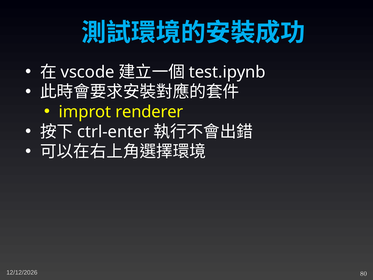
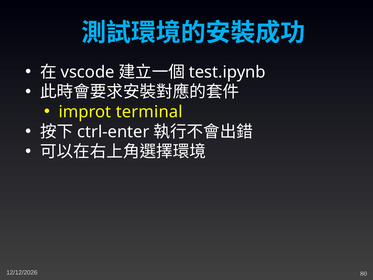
renderer: renderer -> terminal (149, 112)
